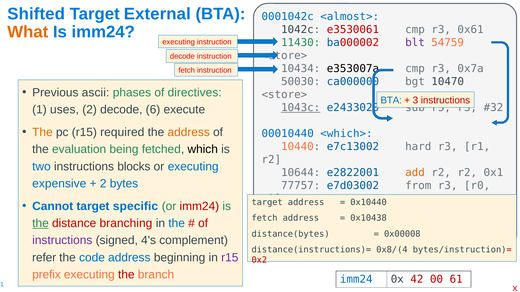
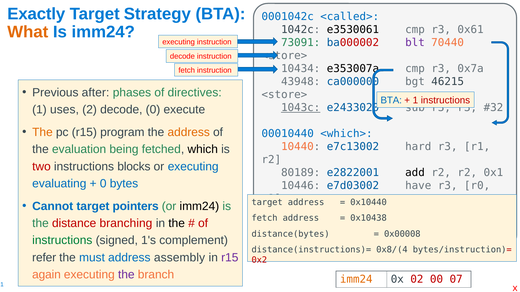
Shifted: Shifted -> Exactly (36, 14)
External: External -> Strategy (157, 14)
<almost>: <almost> -> <called> (350, 17)
e3530061 colour: red -> black (353, 30)
11430: 11430 -> 73091 (301, 43)
54759: 54759 -> 70440 (448, 43)
50030: 50030 -> 43948 (301, 82)
10470: 10470 -> 46215 (448, 82)
ascii: ascii -> after (96, 93)
3: 3 -> 1 (415, 100)
decode 6: 6 -> 0 (153, 110)
required: required -> program (122, 132)
two colour: blue -> red (41, 167)
10644: 10644 -> 80189 (301, 173)
add colour: orange -> black (415, 173)
expensive: expensive -> evaluating (59, 184)
2: 2 -> 0 (103, 184)
77757: 77757 -> 10446 (301, 186)
from: from -> have (418, 186)
specific: specific -> pointers (136, 206)
imm24 colour: red -> black (199, 206)
the underline: present -> none (40, 224)
the colour: blue -> black (177, 224)
instructions colour: purple -> green (62, 241)
4's: 4's -> 1's (149, 241)
code: code -> must (92, 258)
beginning: beginning -> assembly (180, 258)
prefix: prefix -> again (46, 275)
the colour: red -> purple (126, 275)
imm24 colour: blue -> orange (356, 280)
42: 42 -> 02 (417, 280)
00 61: 61 -> 07 (456, 280)
